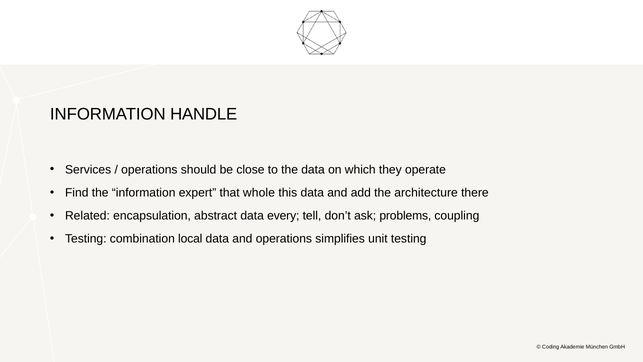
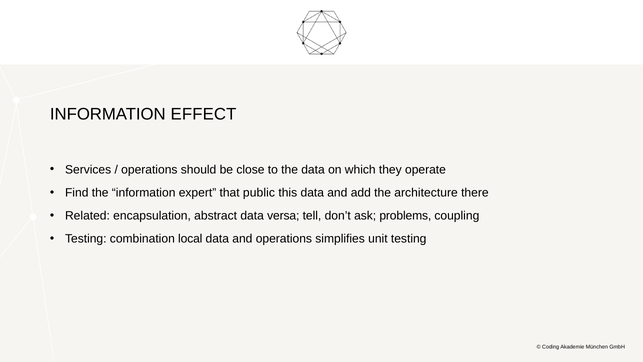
HANDLE: HANDLE -> EFFECT (203, 114)
whole: whole -> public (259, 192)
every: every -> versa (283, 216)
